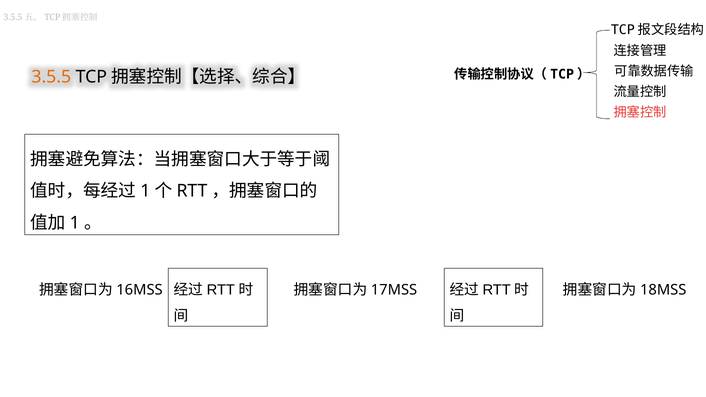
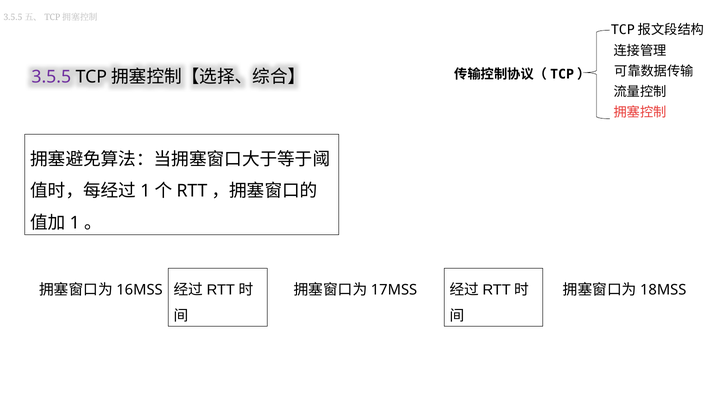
3.5.5 colour: orange -> purple (51, 77)
